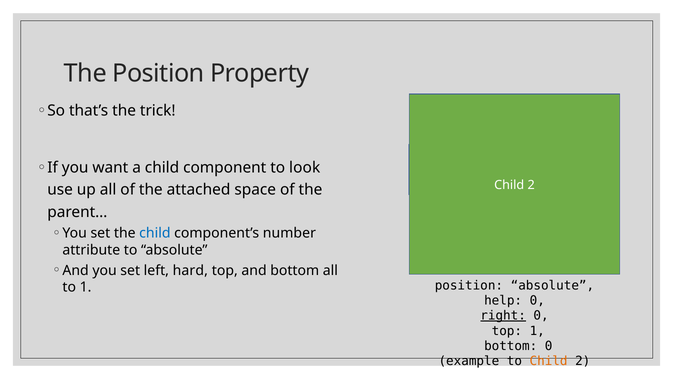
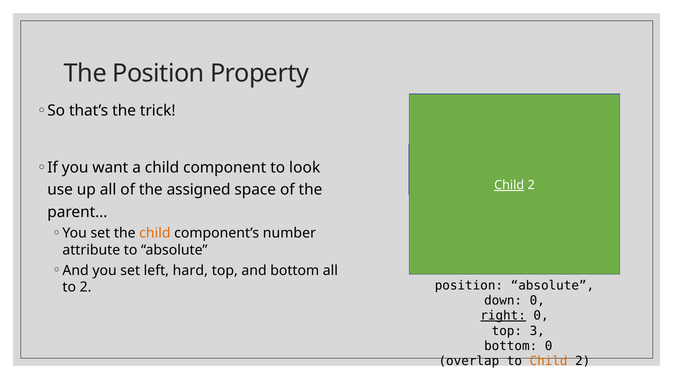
Child underline: none -> present (509, 185)
attached: attached -> assigned (199, 190)
child colour: blue -> orange (155, 233)
to 1: 1 -> 2 (86, 287)
help: help -> down (503, 300)
top 1: 1 -> 3 (537, 330)
example: example -> overlap (469, 361)
